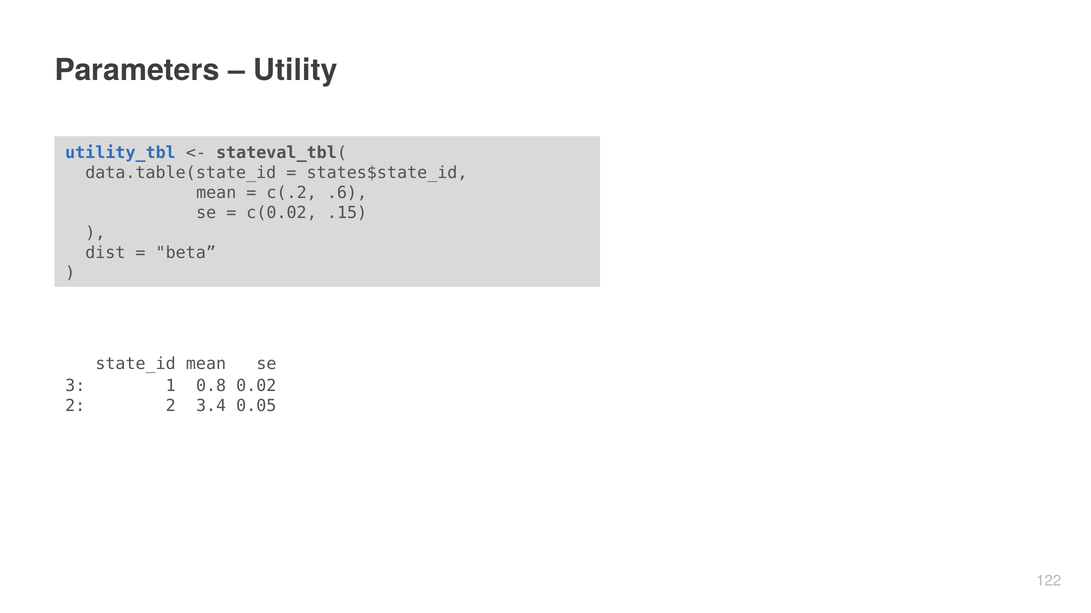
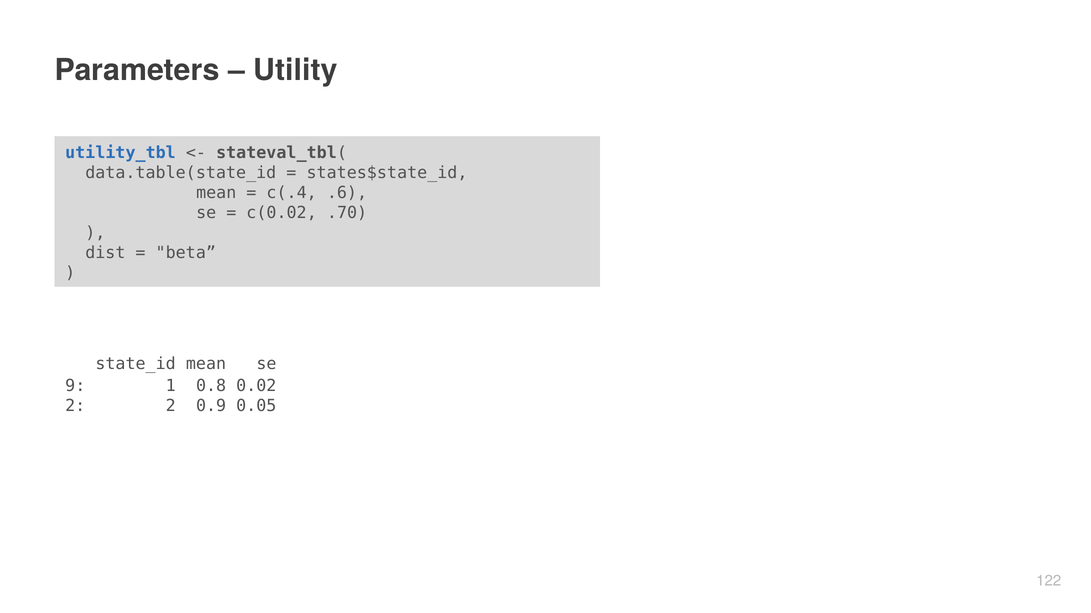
c(.2: c(.2 -> c(.4 (292, 193)
.15: .15 -> .70 (347, 213)
3: 3 -> 9 (75, 386)
3.4: 3.4 -> 0.9 (211, 406)
